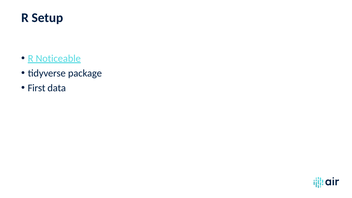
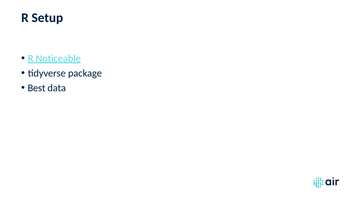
First: First -> Best (37, 88)
